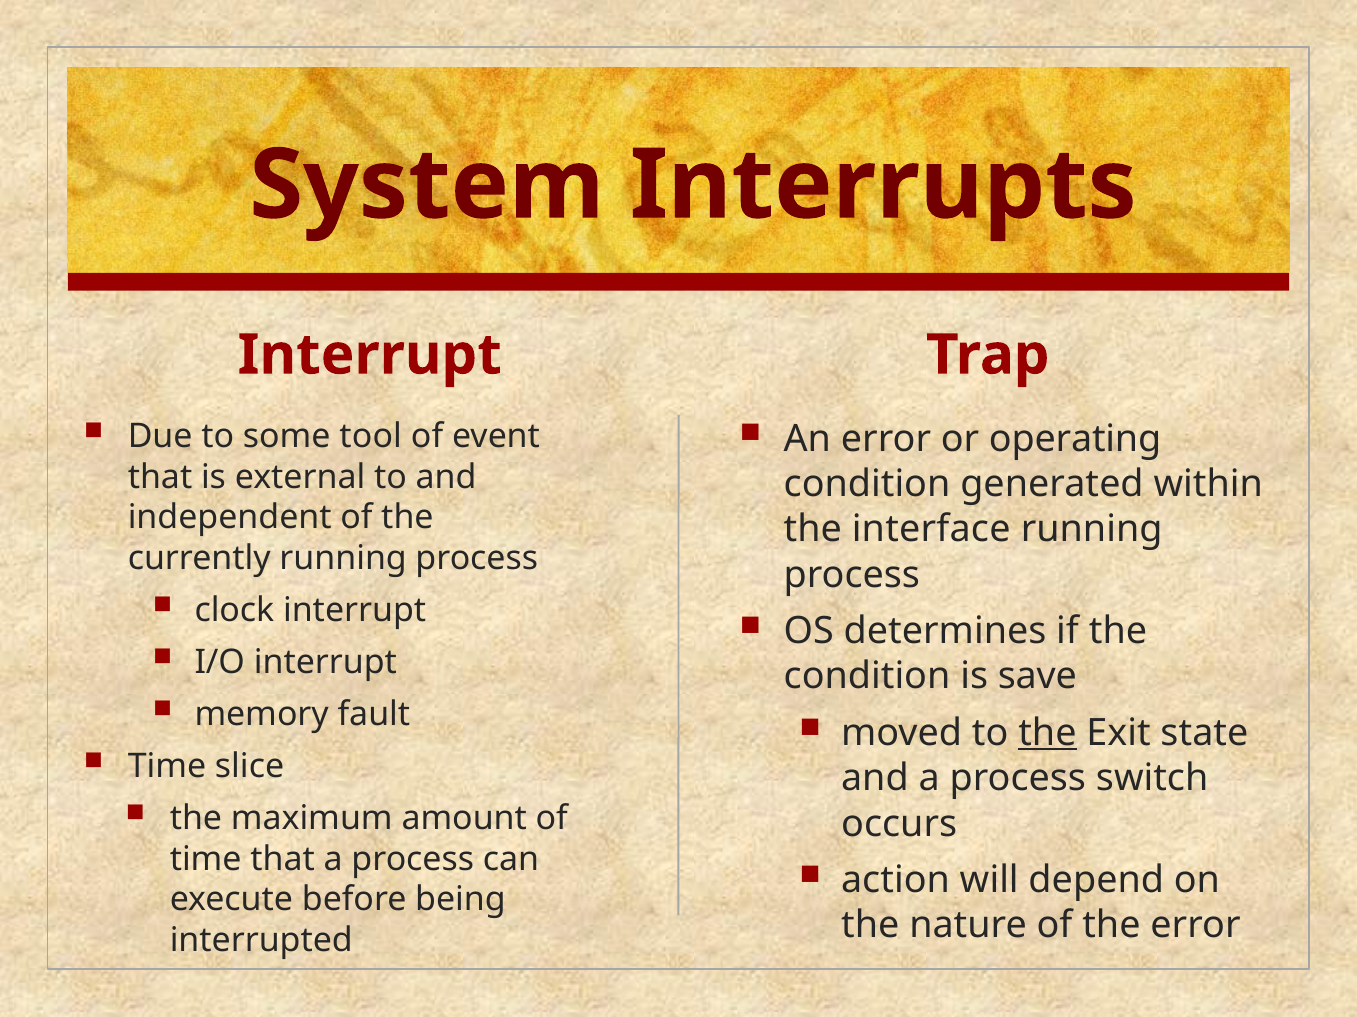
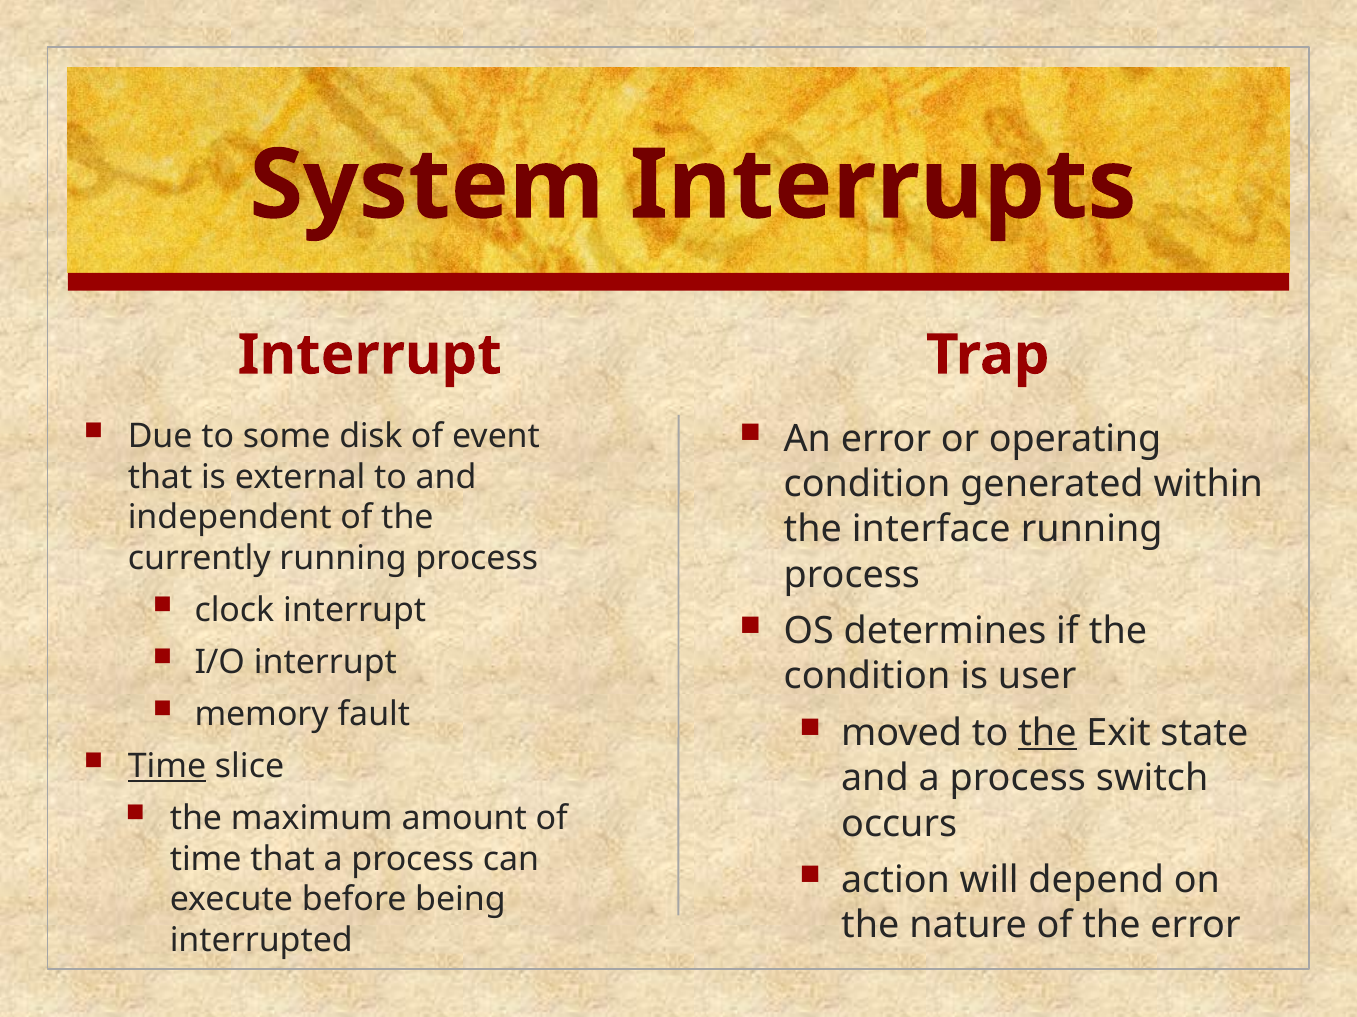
tool: tool -> disk (371, 437)
save: save -> user (1037, 677)
Time underline: none -> present (167, 767)
